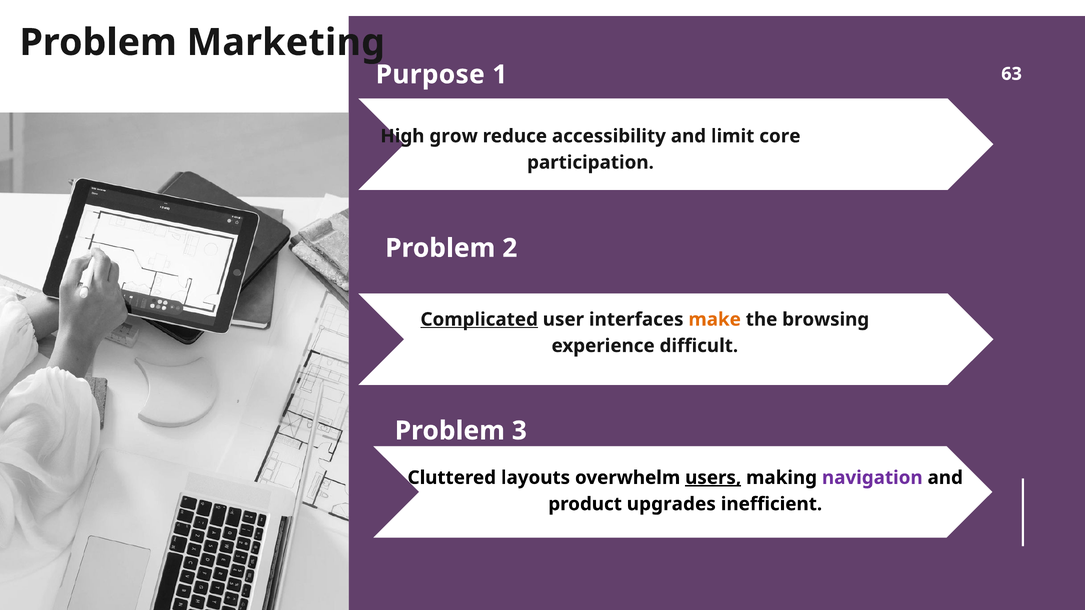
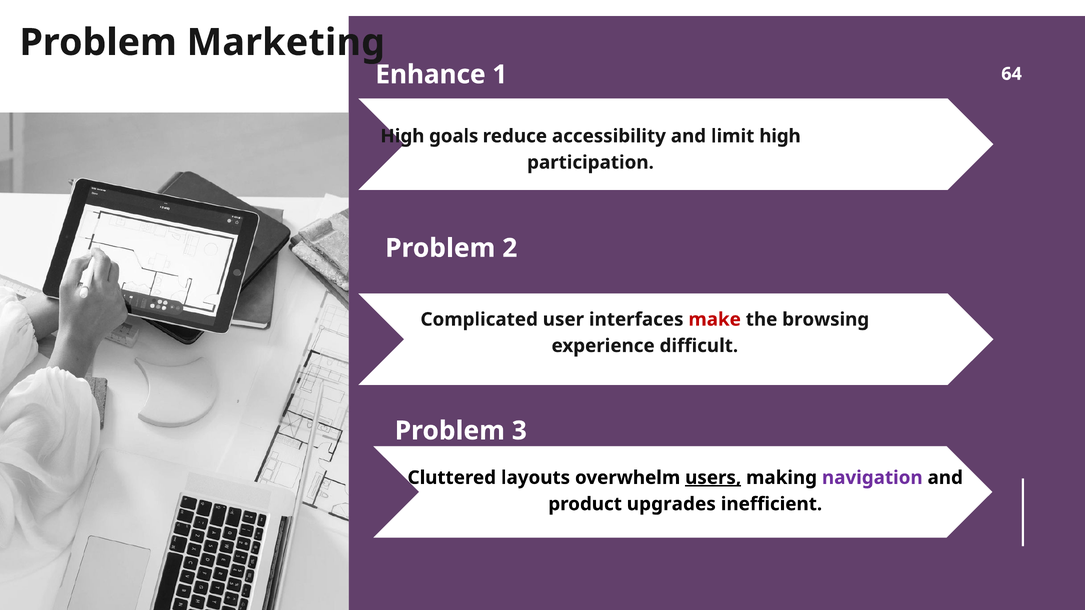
Purpose: Purpose -> Enhance (430, 75)
63: 63 -> 64 (1012, 74)
grow: grow -> goals (454, 136)
limit core: core -> high (780, 136)
Complicated underline: present -> none (479, 320)
make colour: orange -> red (715, 320)
